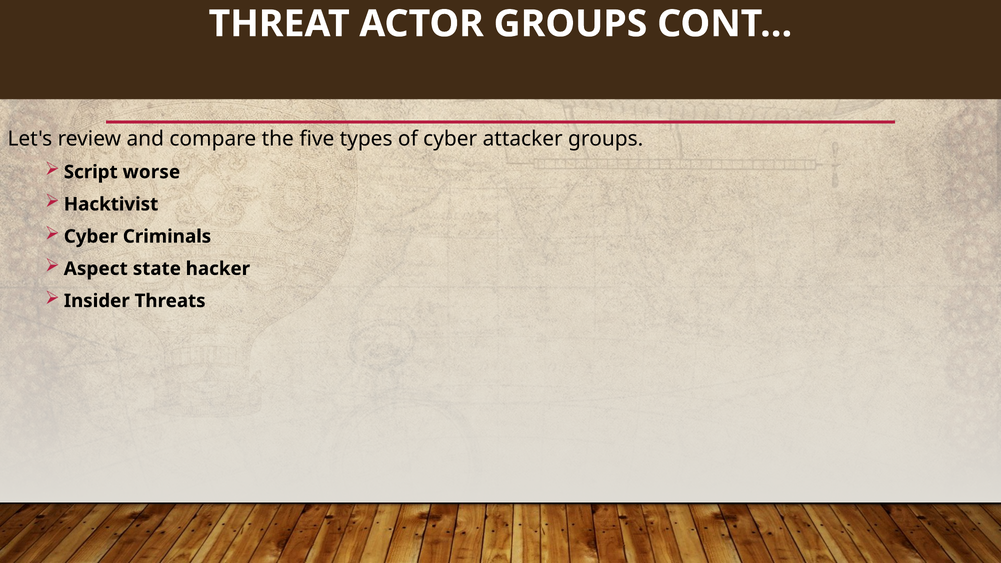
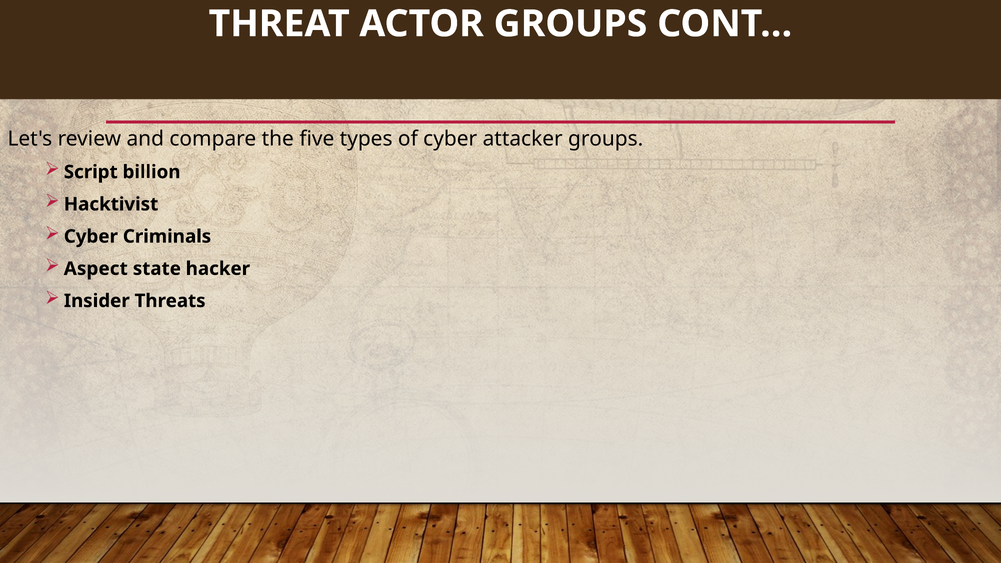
worse: worse -> billion (152, 172)
